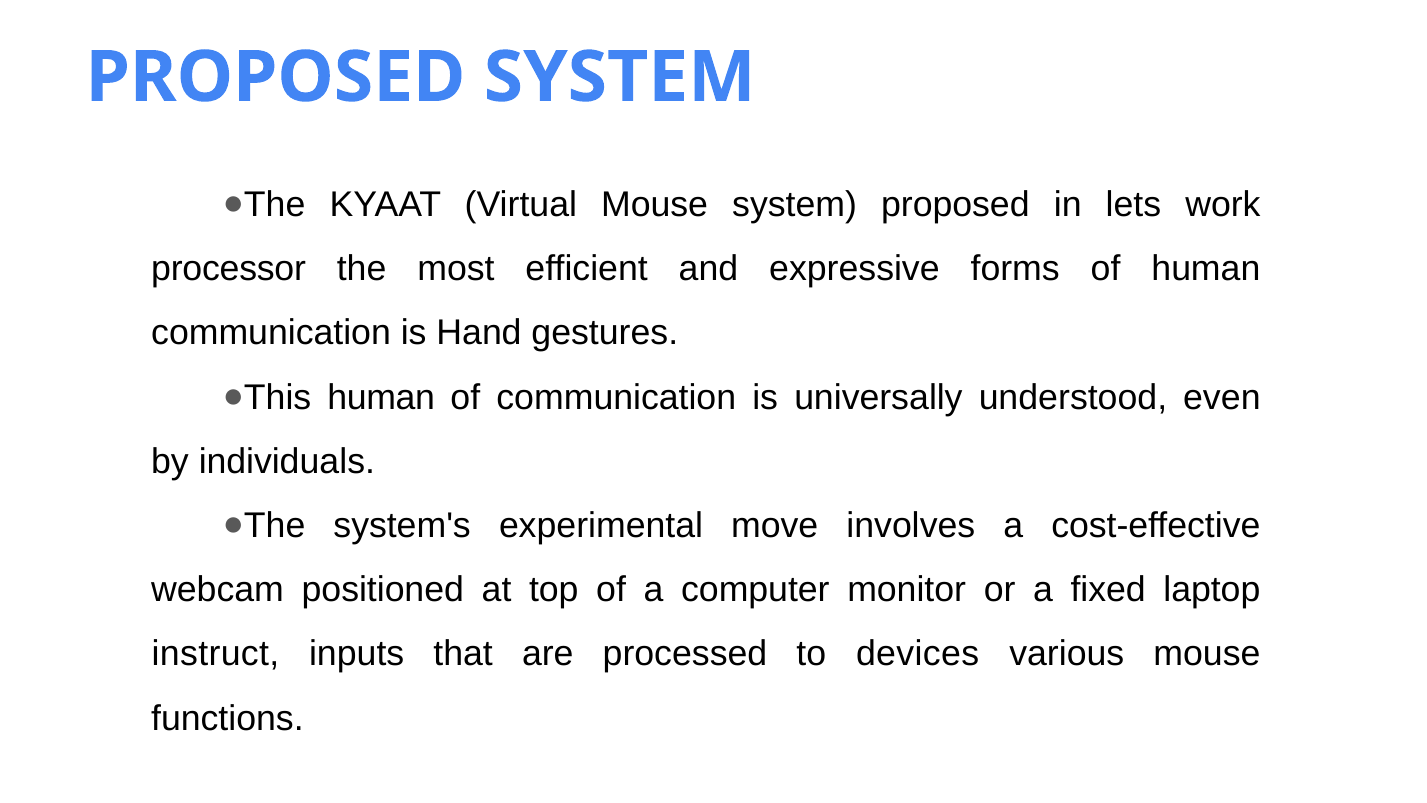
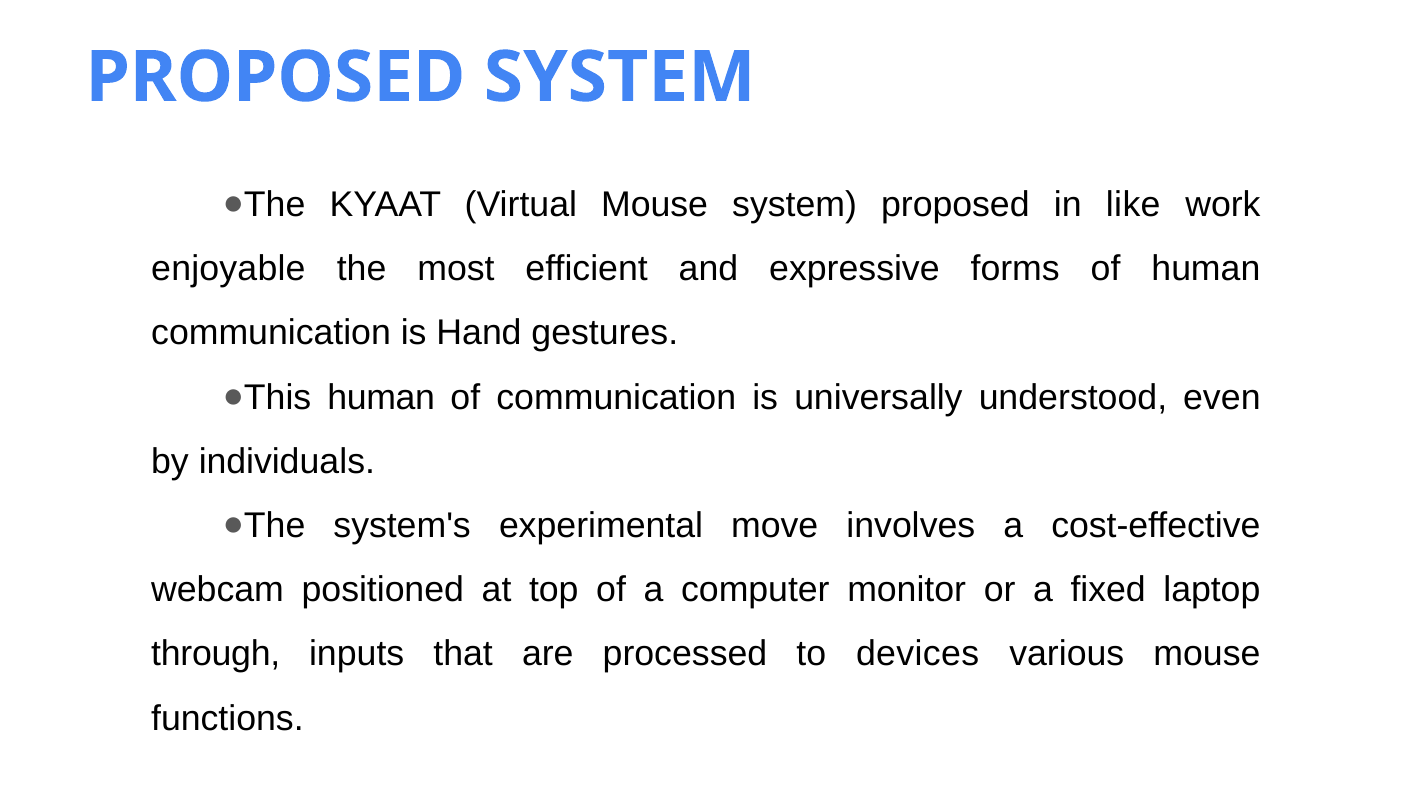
lets: lets -> like (1133, 204)
processor: processor -> enjoyable (228, 269)
instruct: instruct -> through (216, 654)
